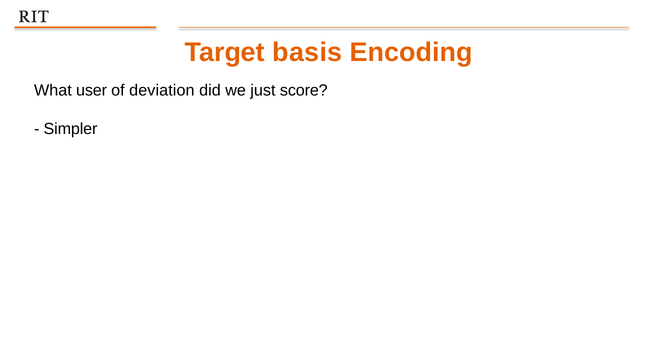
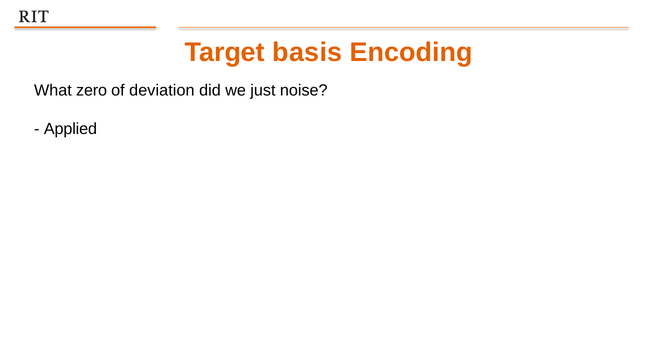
user: user -> zero (92, 91)
score: score -> noise (304, 91)
Simpler: Simpler -> Applied (70, 129)
